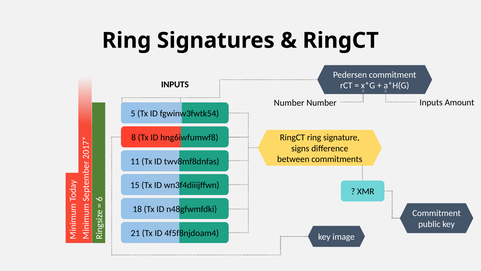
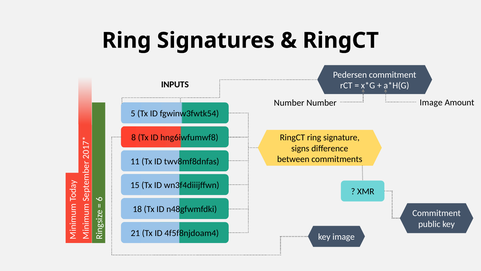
Number Inputs: Inputs -> Image (431, 102)
